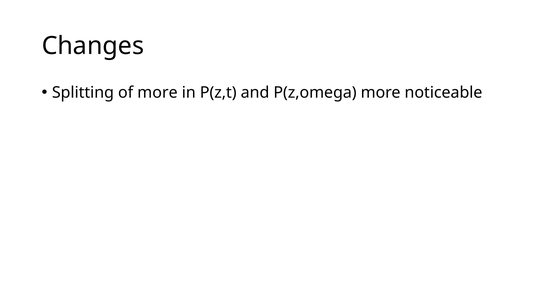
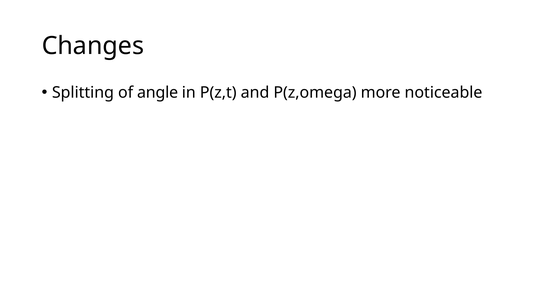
of more: more -> angle (158, 92)
